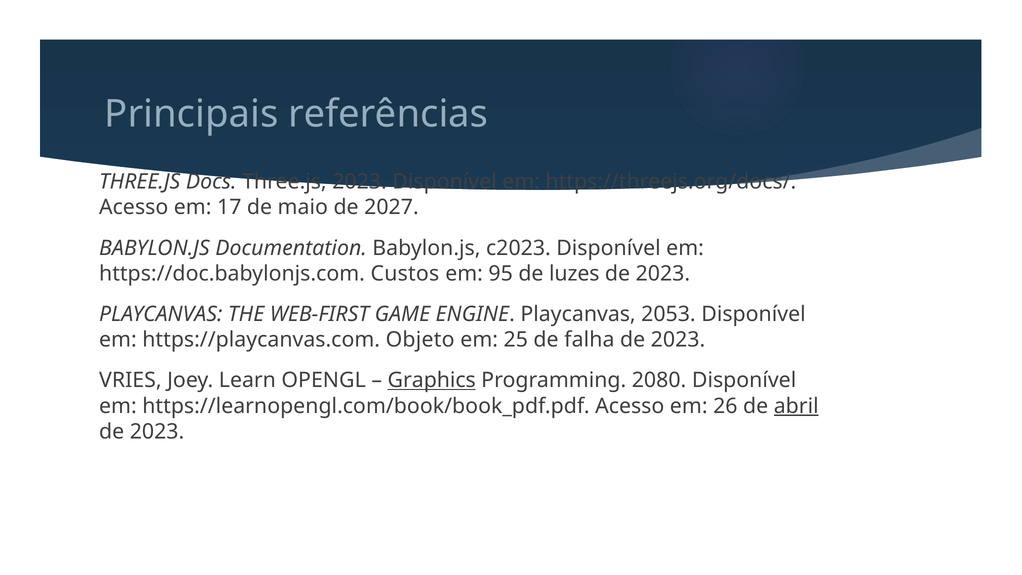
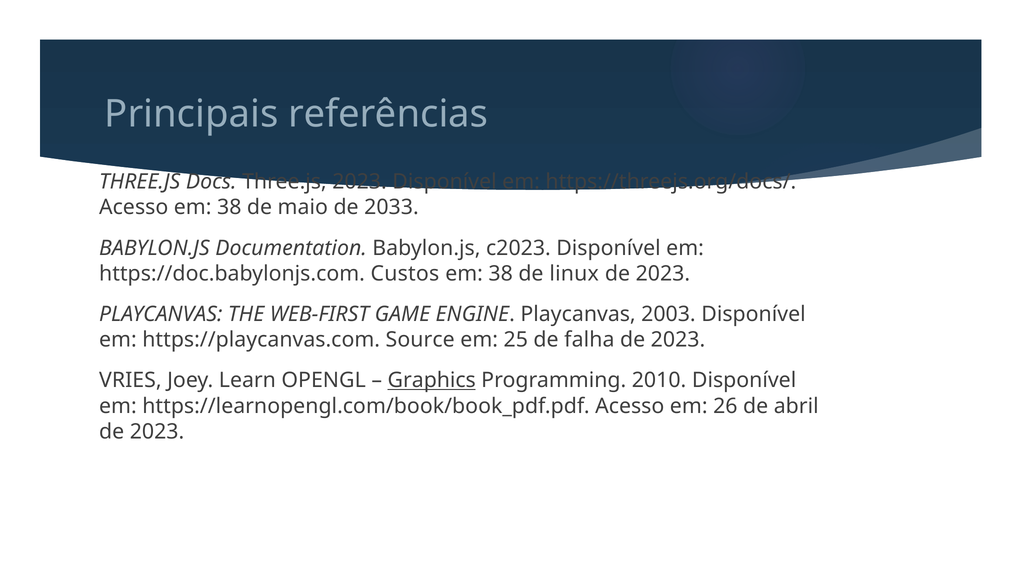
Acesso em 17: 17 -> 38 (229, 207)
2027: 2027 -> 2033 (391, 207)
95: 95 -> 38 (501, 273)
luzes: luzes -> linux (574, 273)
2053: 2053 -> 2003 (668, 314)
Objeto: Objeto -> Source (420, 340)
2080: 2080 -> 2010 (659, 380)
abril underline: present -> none (796, 406)
